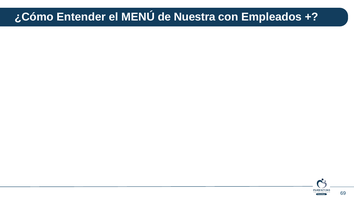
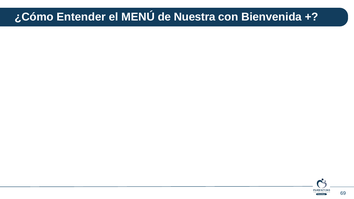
Empleados: Empleados -> Bienvenida (272, 17)
